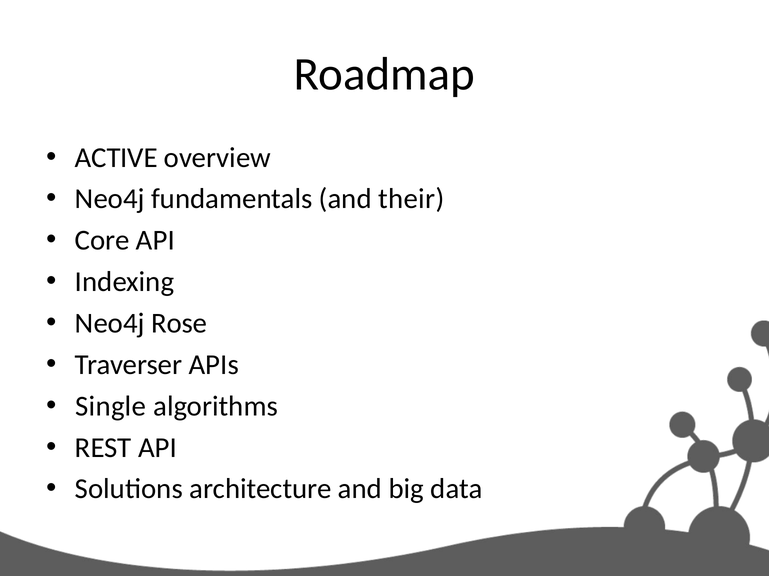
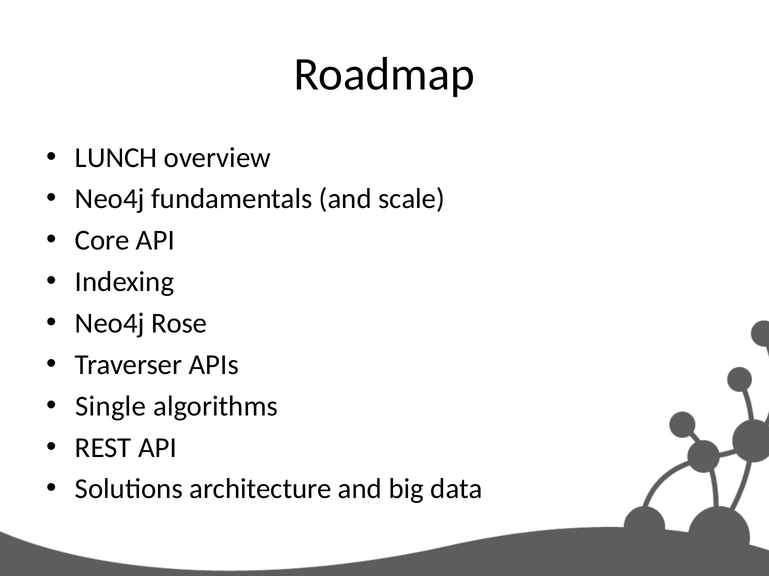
ACTIVE: ACTIVE -> LUNCH (116, 158)
their: their -> scale (412, 199)
